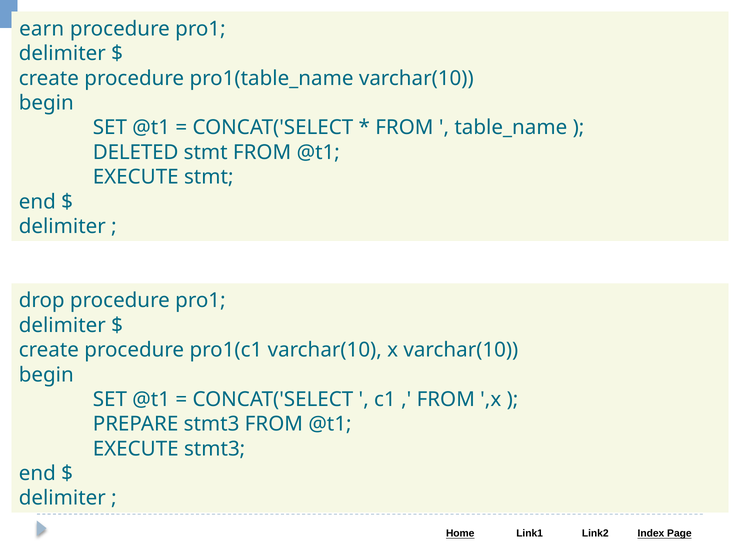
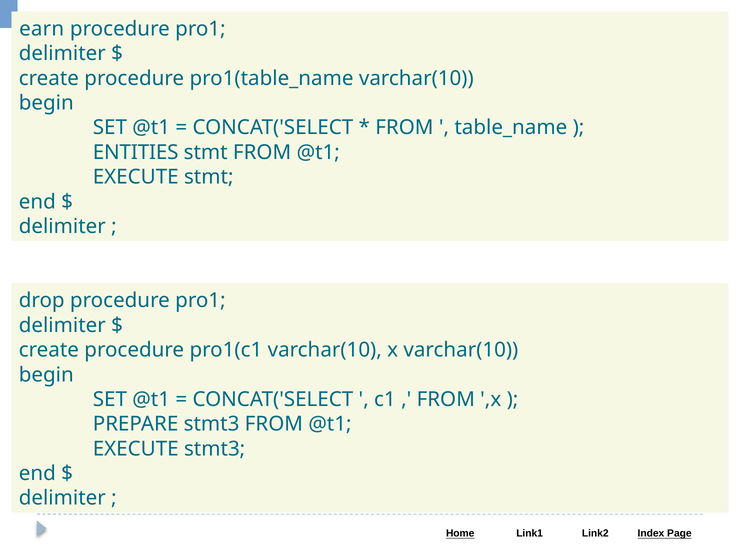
DELETED: DELETED -> ENTITIES (136, 152)
